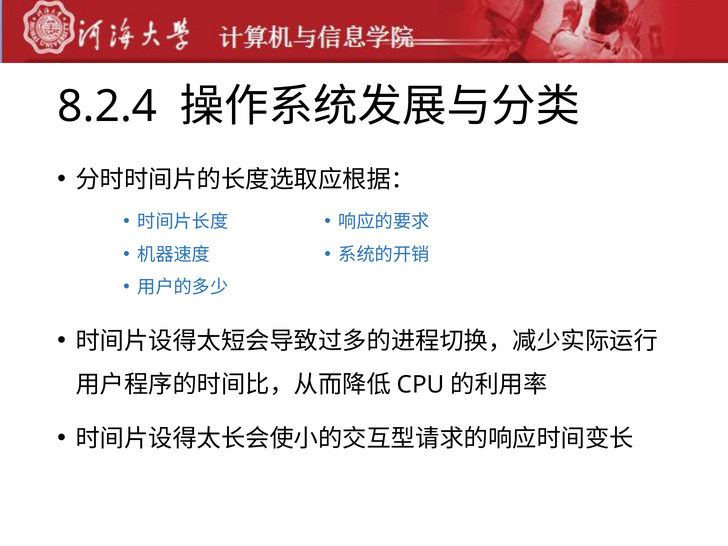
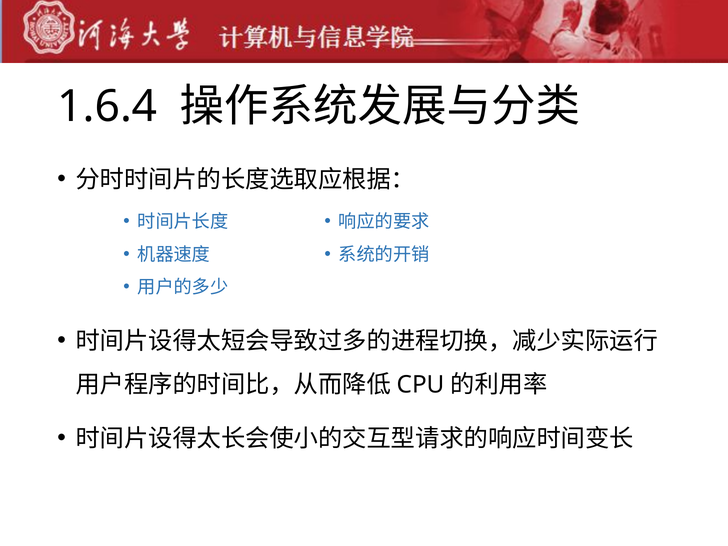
8.2.4: 8.2.4 -> 1.6.4 (107, 107)
